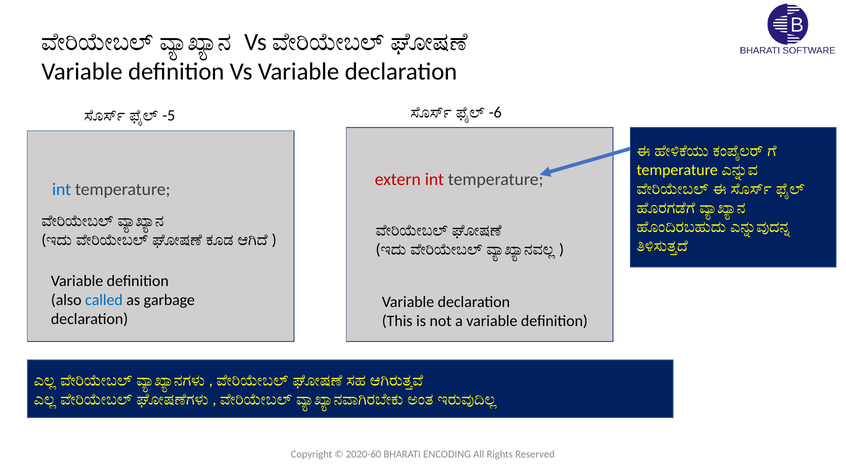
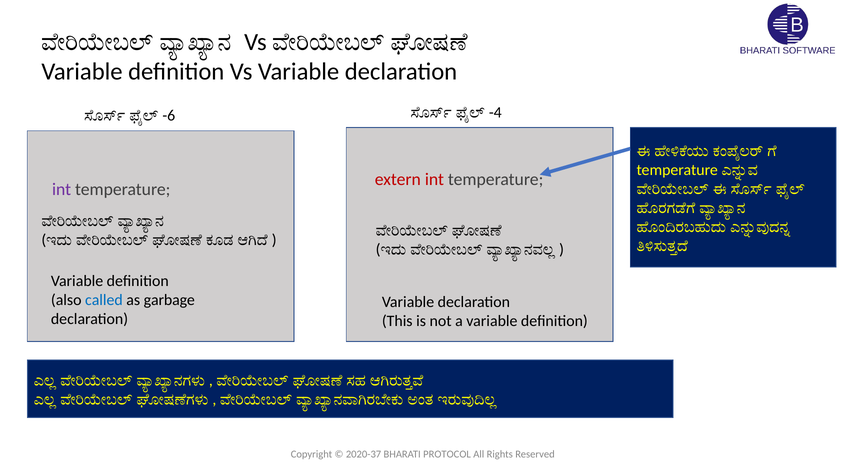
-6: -6 -> -4 (495, 112)
-5: -5 -> -6 (169, 116)
int colour: blue -> purple (62, 190)
2020-60: 2020-60 -> 2020-37 (364, 454)
ENCODING: ENCODING -> PROTOCOL (447, 454)
